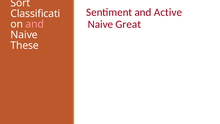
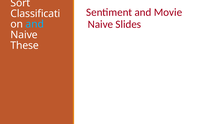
Active: Active -> Movie (168, 12)
Great: Great -> Slides (128, 24)
and colour: pink -> light blue (35, 24)
